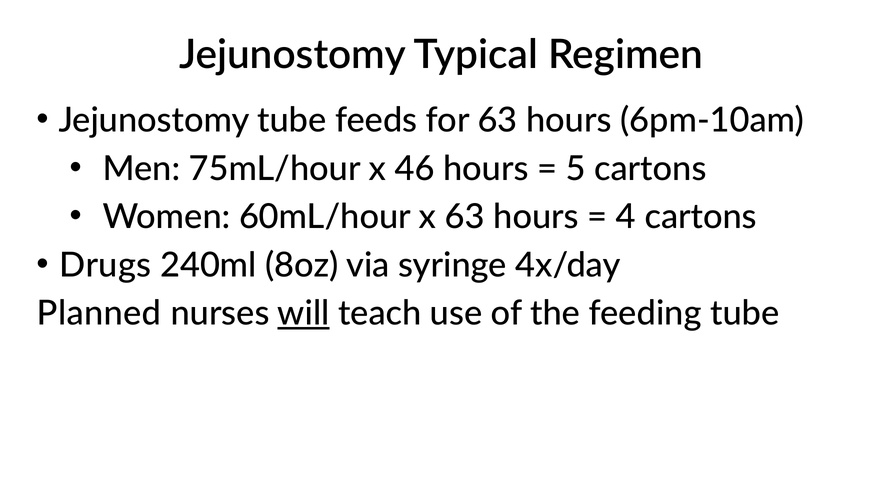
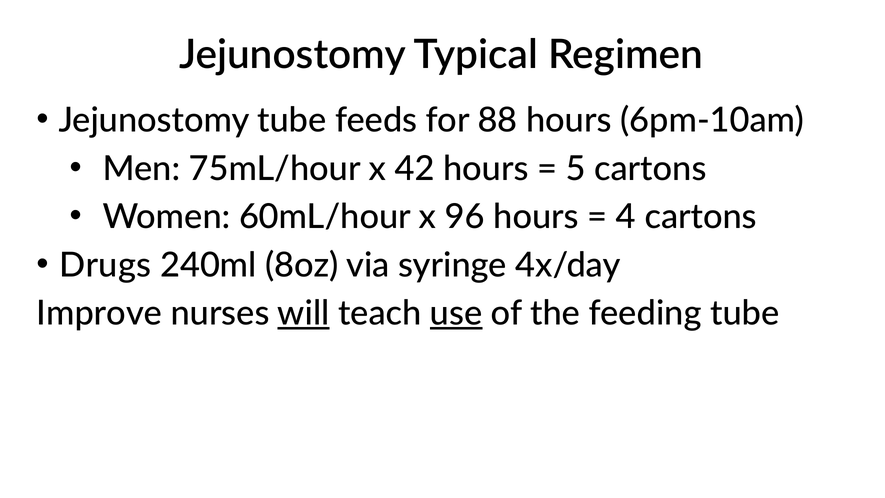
for 63: 63 -> 88 (498, 120)
46: 46 -> 42 (415, 169)
x 63: 63 -> 96 (465, 217)
Planned: Planned -> Improve (99, 313)
use underline: none -> present (456, 313)
